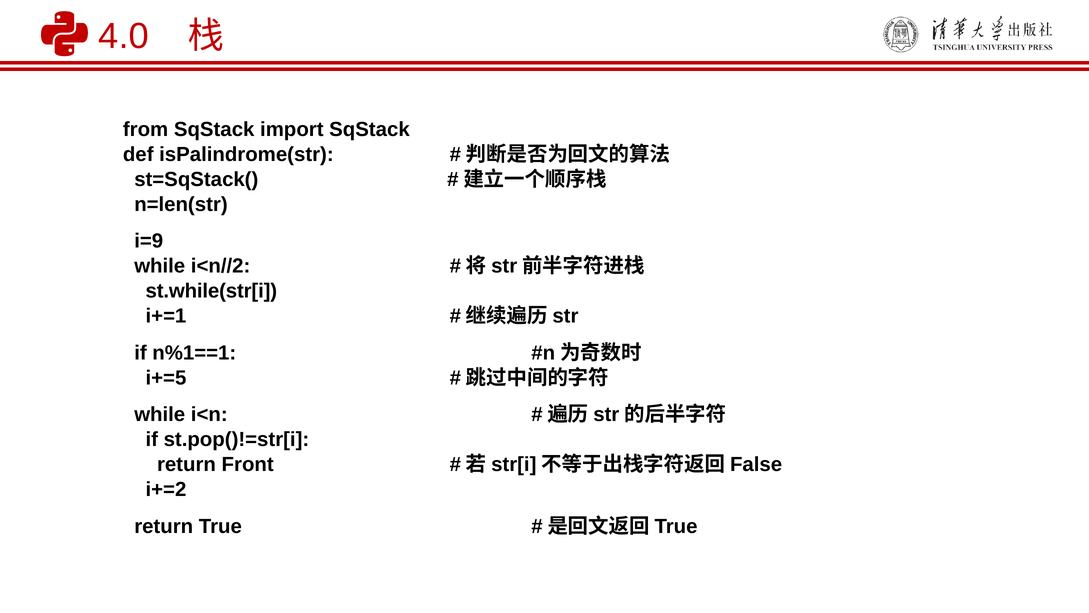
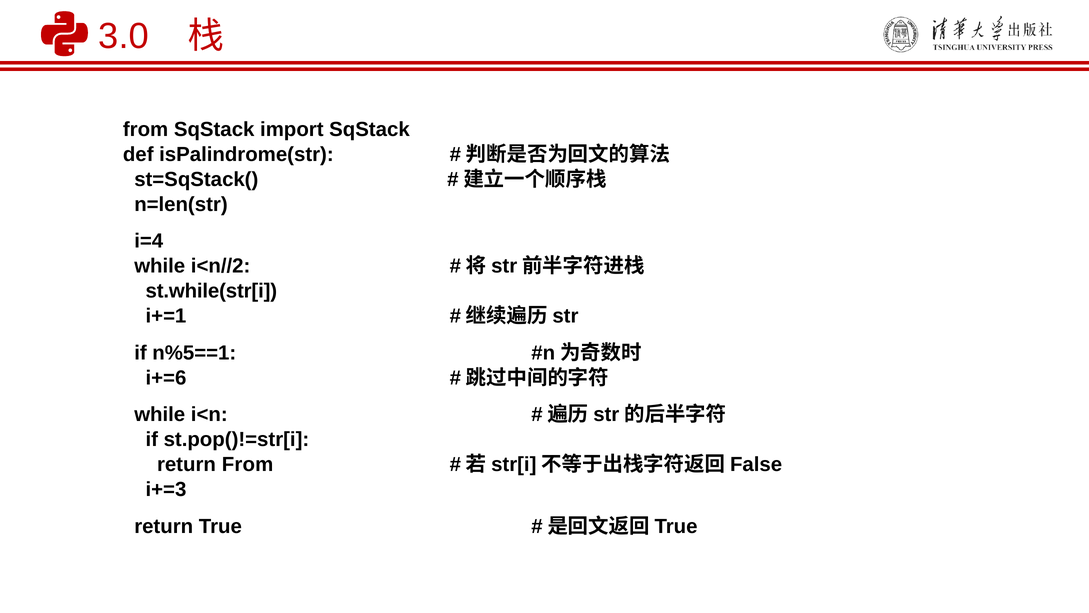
4.0: 4.0 -> 3.0 (124, 36)
i=9: i=9 -> i=4 (149, 241)
n%1==1: n%1==1 -> n%5==1 (194, 353)
i+=5: i+=5 -> i+=6 (166, 378)
return Front: Front -> From (248, 464)
i+=2: i+=2 -> i+=3 (166, 489)
